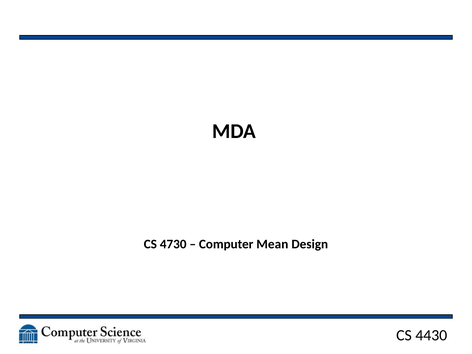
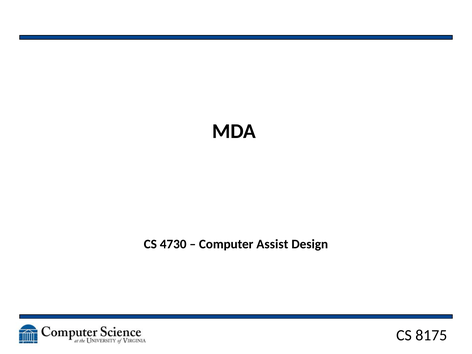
Mean: Mean -> Assist (272, 244)
4430: 4430 -> 8175 (431, 335)
